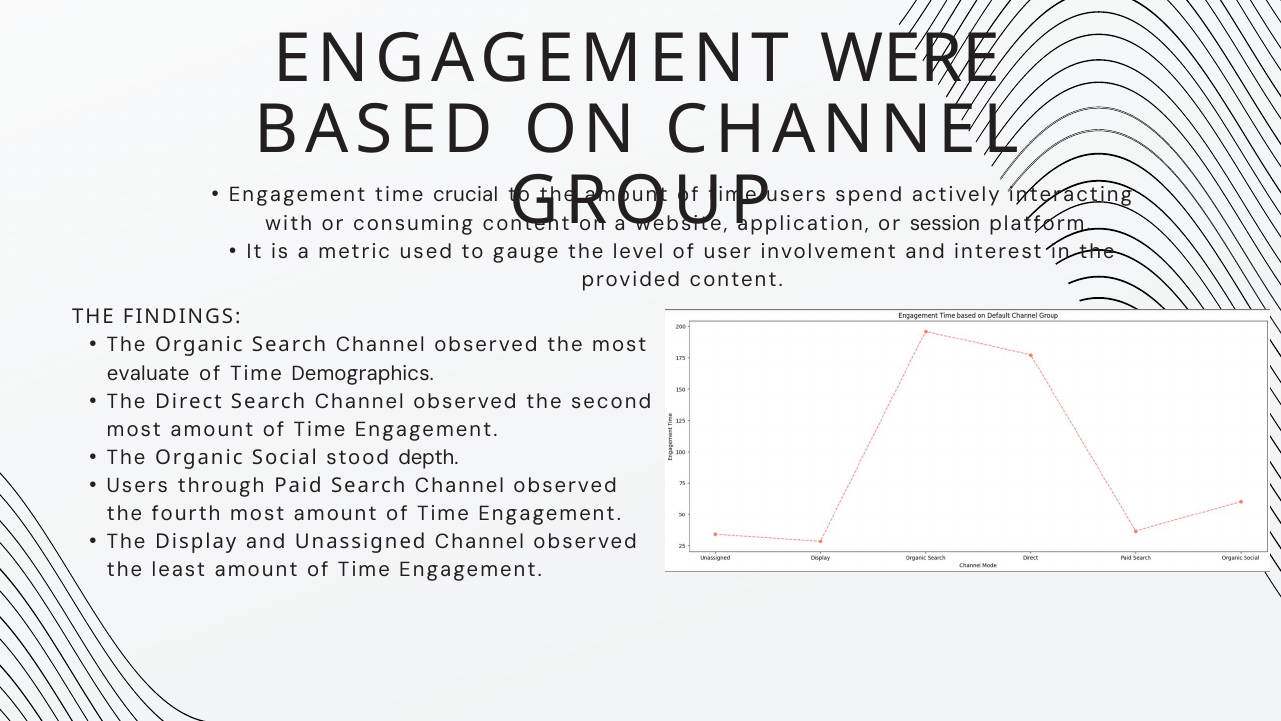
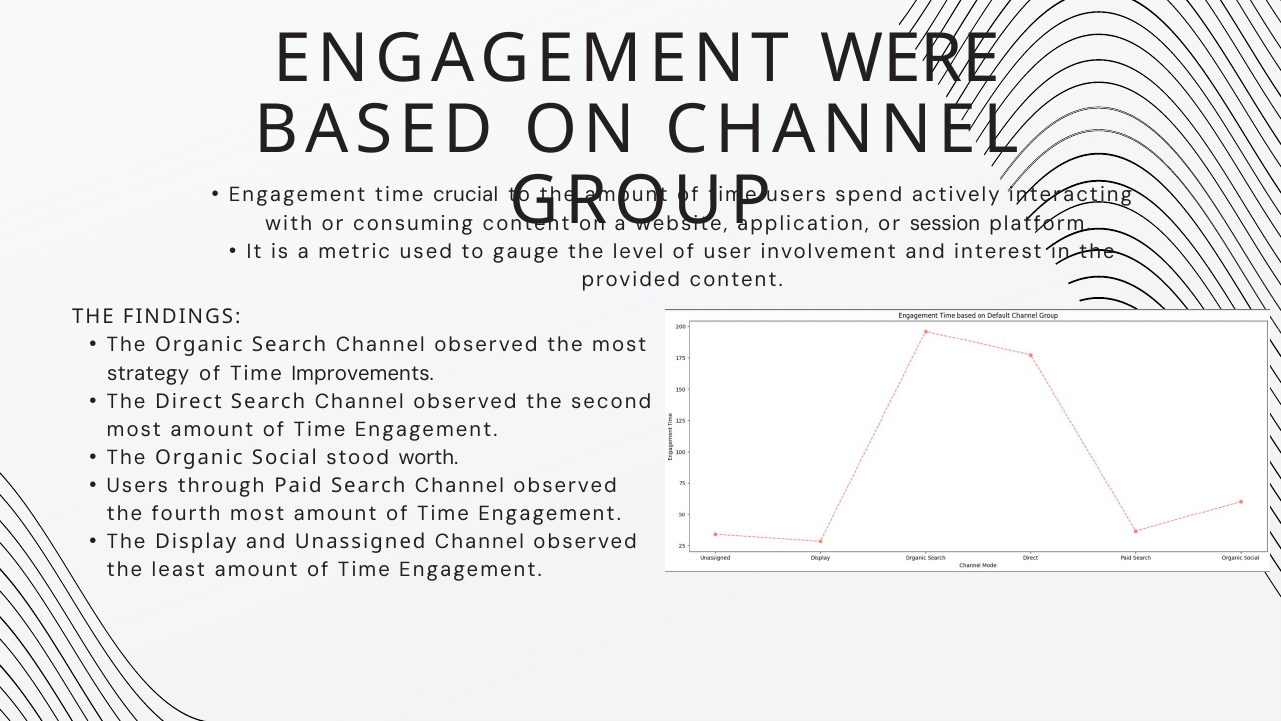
evaluate: evaluate -> strategy (148, 373)
Demographics: Demographics -> Improvements (363, 373)
depth: depth -> worth (428, 457)
